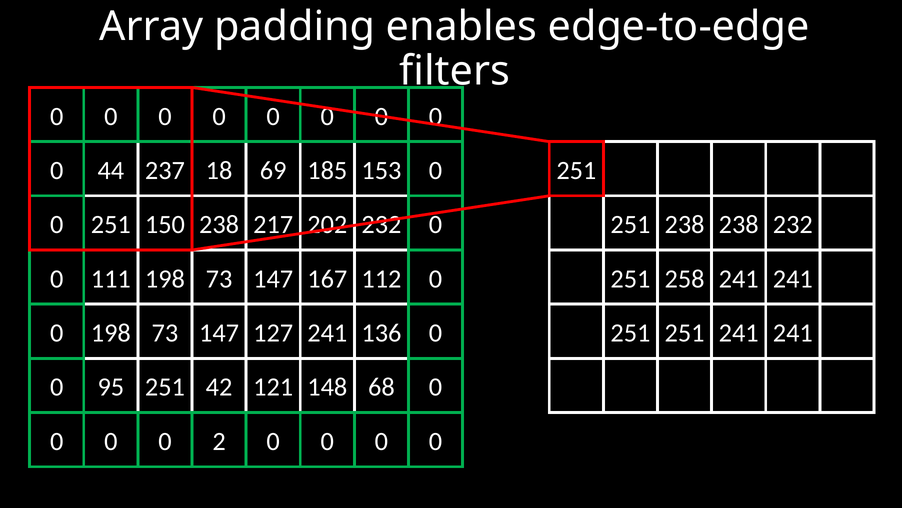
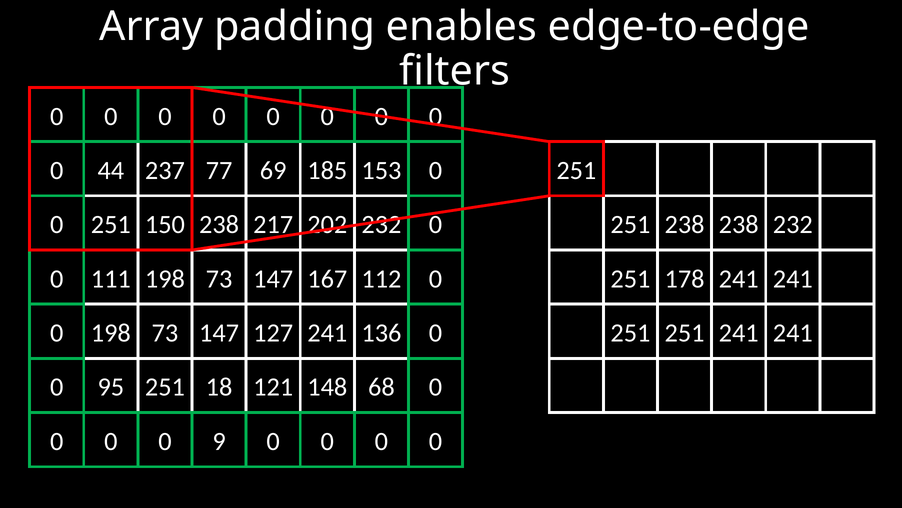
18: 18 -> 77 (219, 170)
258: 258 -> 178 (685, 279)
42: 42 -> 18 (219, 387)
2: 2 -> 9 (219, 441)
